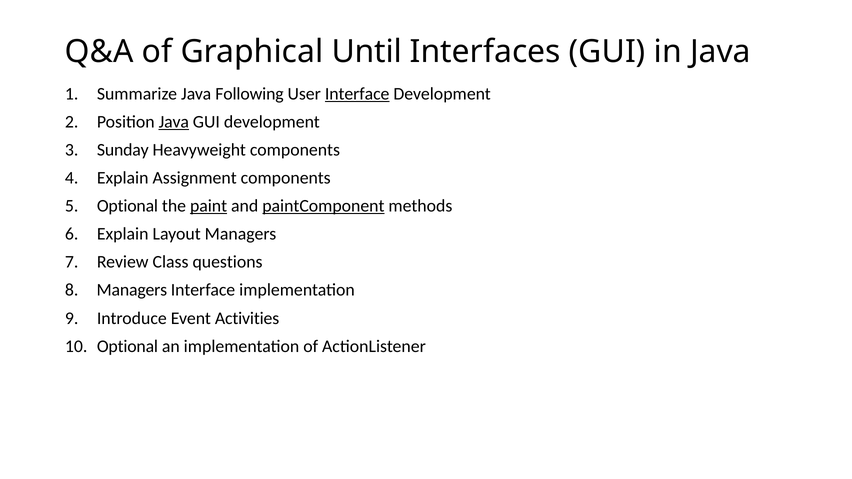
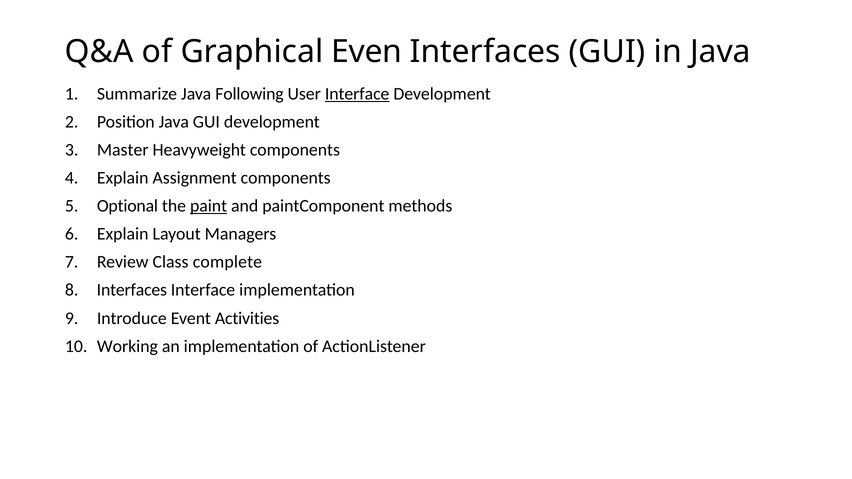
Until: Until -> Even (367, 52)
Java underline: present -> none (174, 122)
Sunday: Sunday -> Master (123, 150)
paintComponent underline: present -> none (323, 206)
questions: questions -> complete (227, 262)
Managers: Managers -> Interfaces (132, 290)
Optional: Optional -> Working (127, 346)
